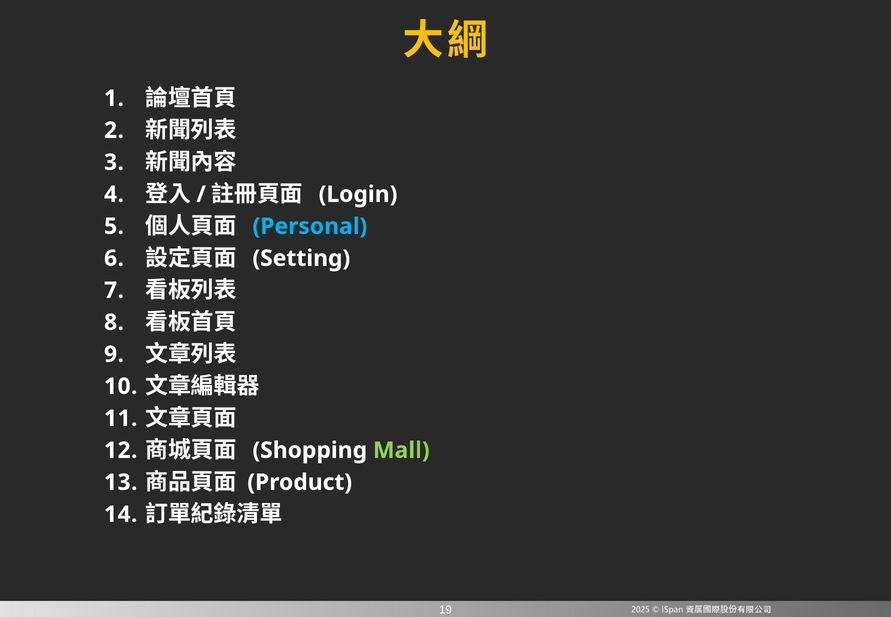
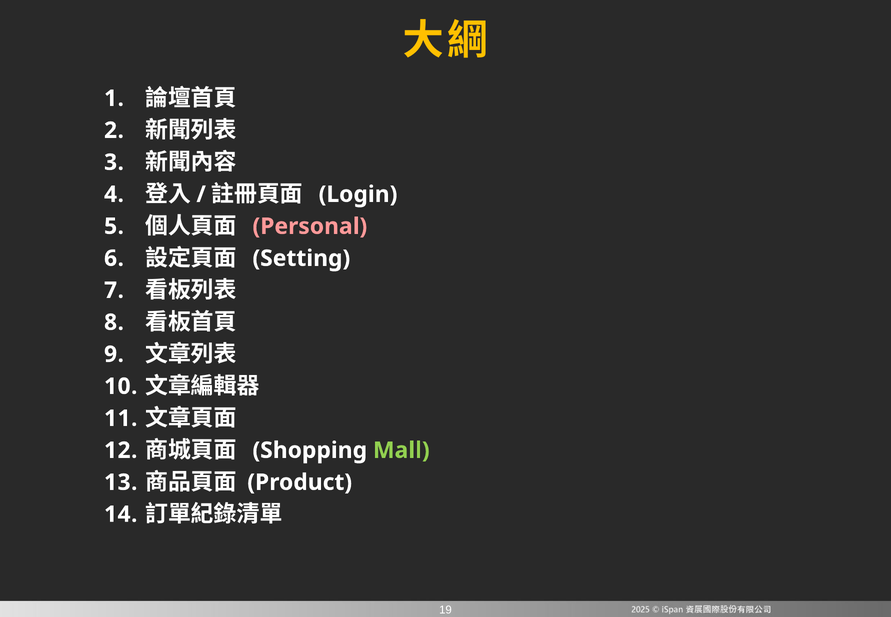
Personal colour: light blue -> pink (310, 226)
